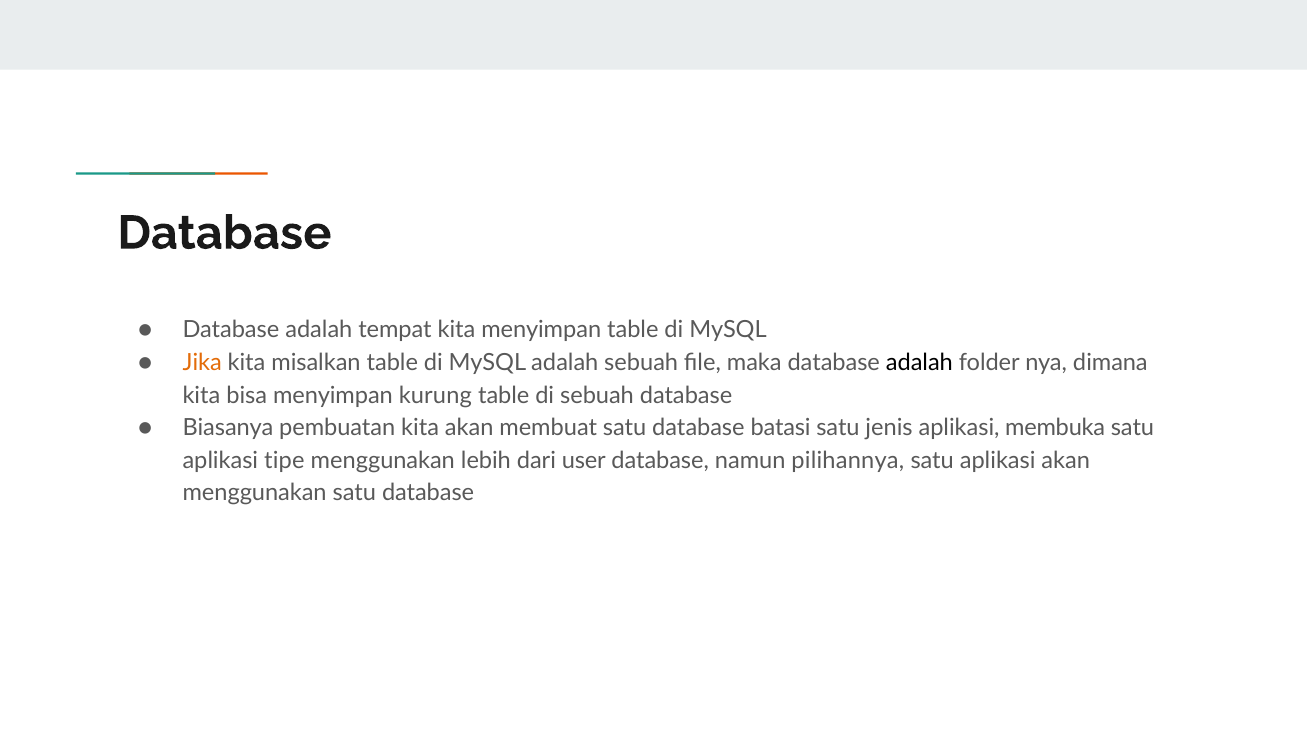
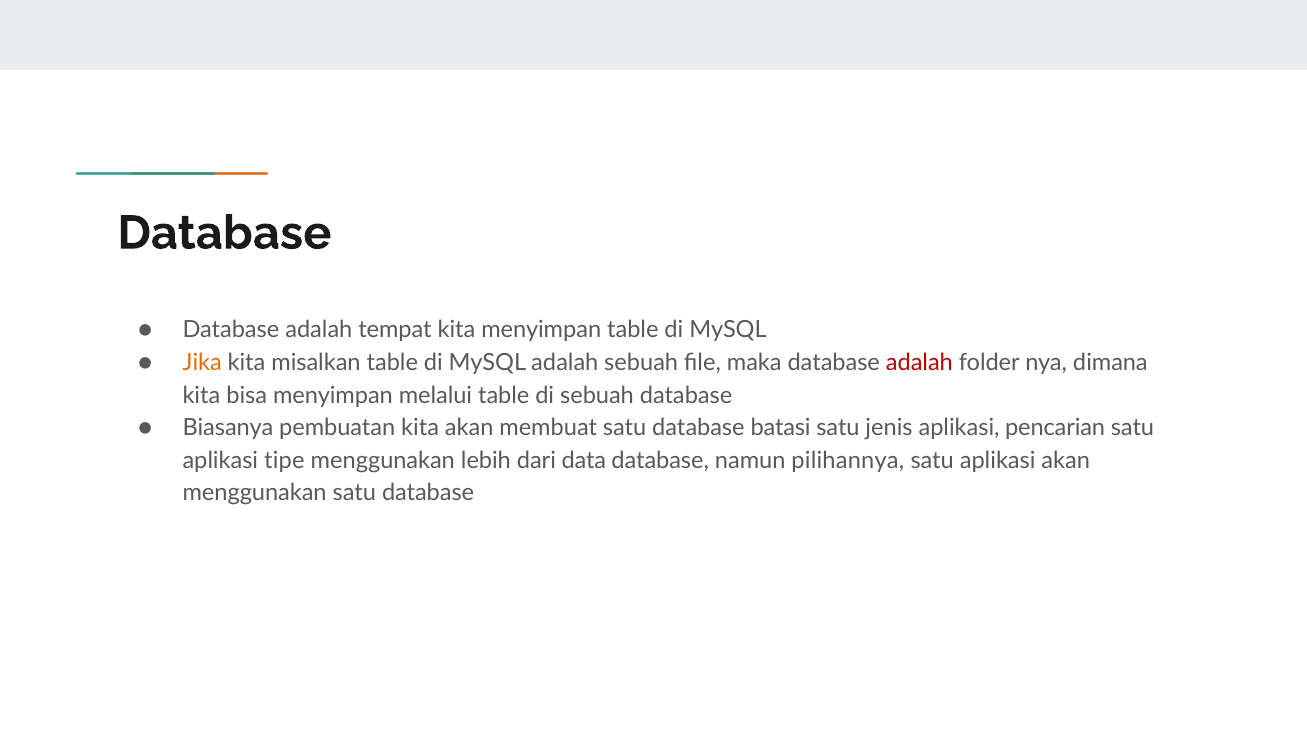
adalah colour: black -> red (919, 363)
kurung: kurung -> melalui (435, 395)
membuka: membuka -> pencarian (1055, 428)
user: user -> data (584, 461)
